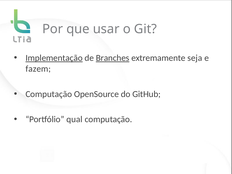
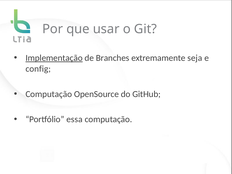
Branches underline: present -> none (113, 58)
fazem: fazem -> config (38, 69)
qual: qual -> essa (74, 119)
